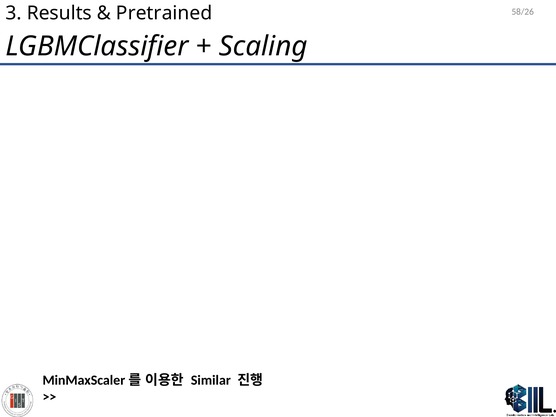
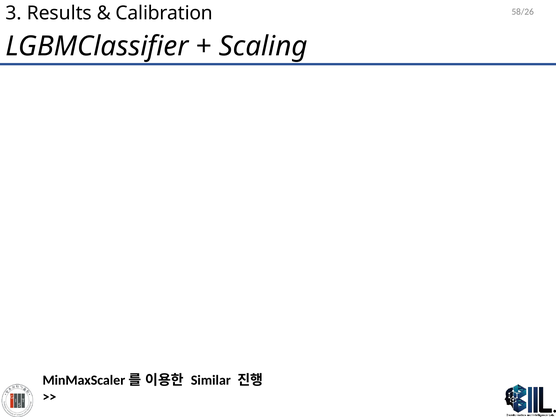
Pretrained: Pretrained -> Calibration (164, 13)
